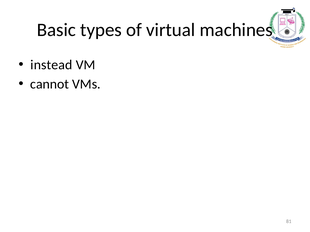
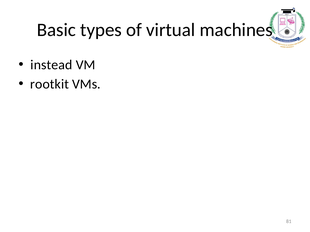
cannot: cannot -> rootkit (50, 84)
